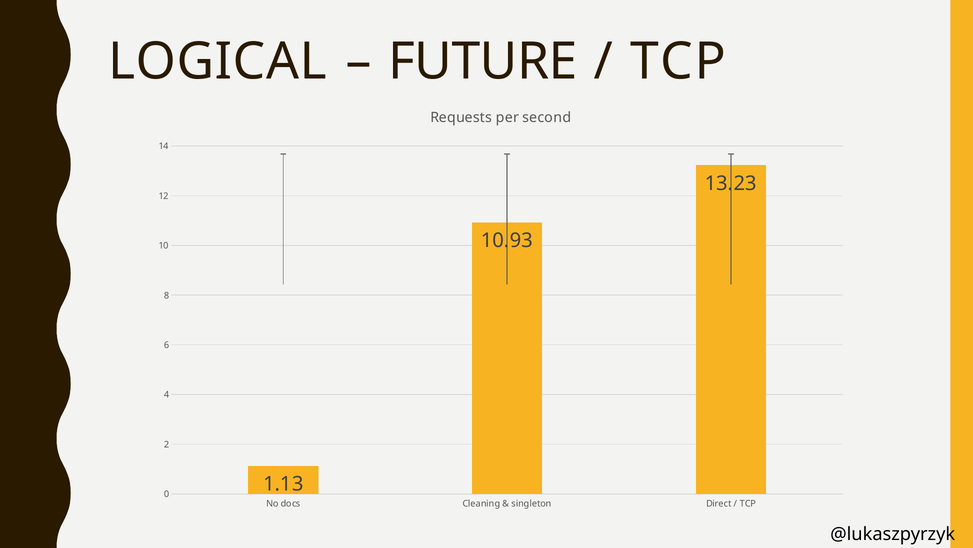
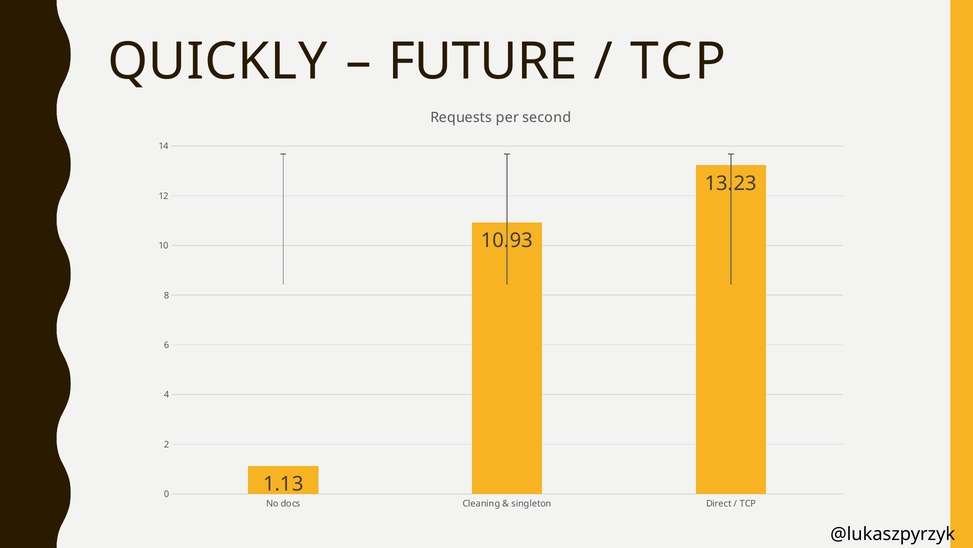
LOGICAL: LOGICAL -> QUICKLY (217, 62)
